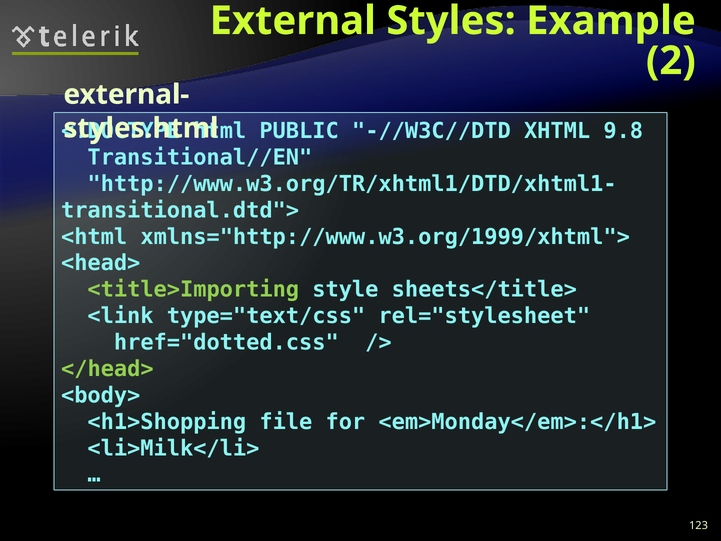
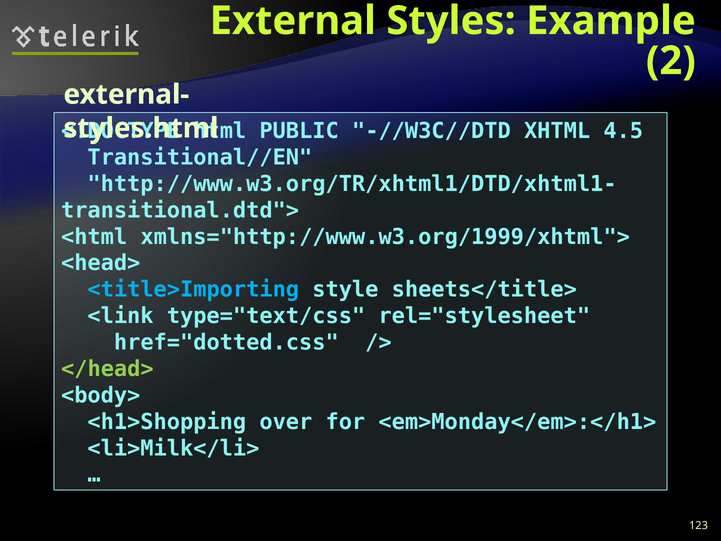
9.8: 9.8 -> 4.5 (623, 131)
<title>Importing colour: light green -> light blue (193, 290)
file: file -> over (286, 422)
